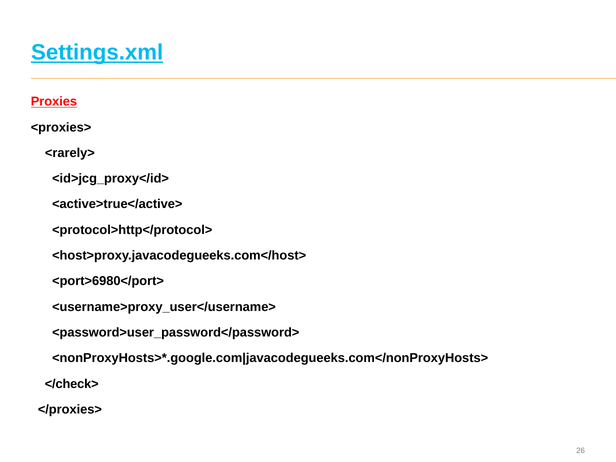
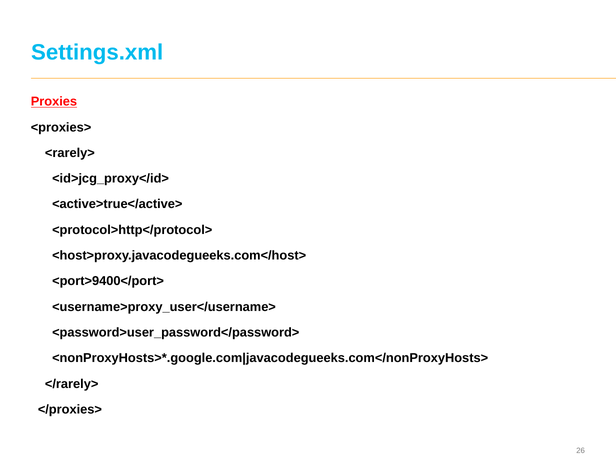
Settings.xml underline: present -> none (97, 53)
<port>6980</port>: <port>6980</port> -> <port>9400</port> (108, 281)
</check>: </check> -> </rarely> (72, 384)
